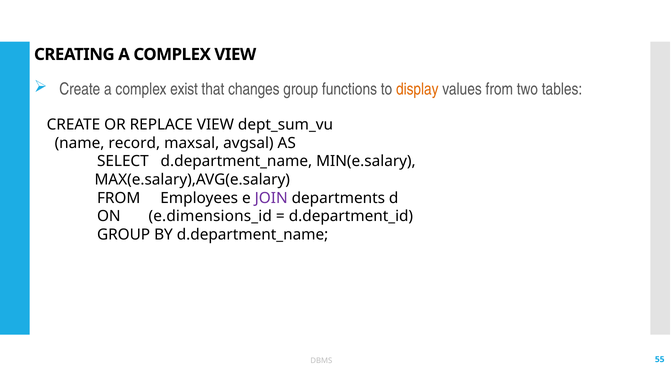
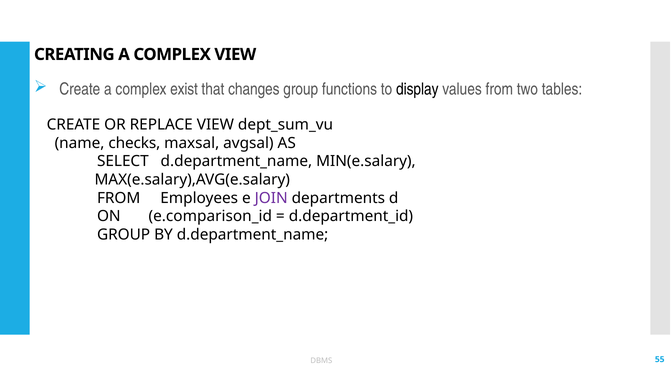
display colour: orange -> black (417, 89)
record: record -> checks (134, 143)
e.dimensions_id: e.dimensions_id -> e.comparison_id (210, 217)
